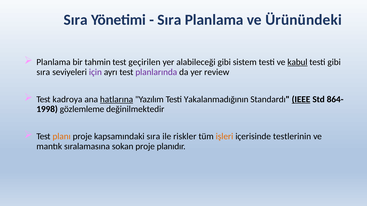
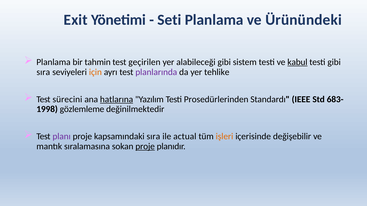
Sıra: Sıra -> Exit (76, 20)
Sıra: Sıra -> Seti (169, 20)
için colour: purple -> orange (95, 72)
review: review -> tehlike (217, 72)
kadroya: kadroya -> sürecini (67, 99)
Yakalanmadığının: Yakalanmadığının -> Prosedürlerinden (216, 99)
IEEE underline: present -> none (301, 99)
864-: 864- -> 683- (335, 99)
planı colour: orange -> purple (62, 137)
riskler: riskler -> actual (185, 137)
testlerinin: testlerinin -> değişebilir (292, 137)
proje underline: none -> present (145, 147)
